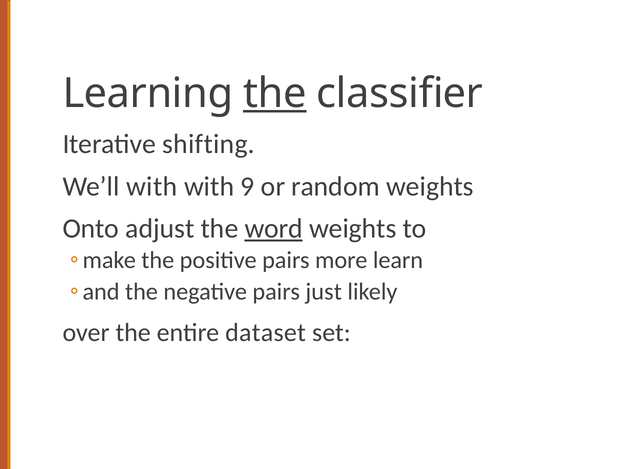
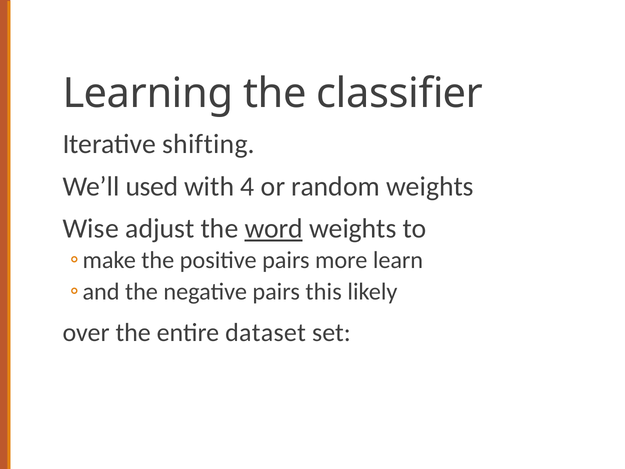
the underline: present -> none (275, 93)
We’ll with: with -> used (152, 186)
9: 9 -> 4 (248, 186)
Onto: Onto -> Wise (91, 228)
just: just -> this (324, 292)
